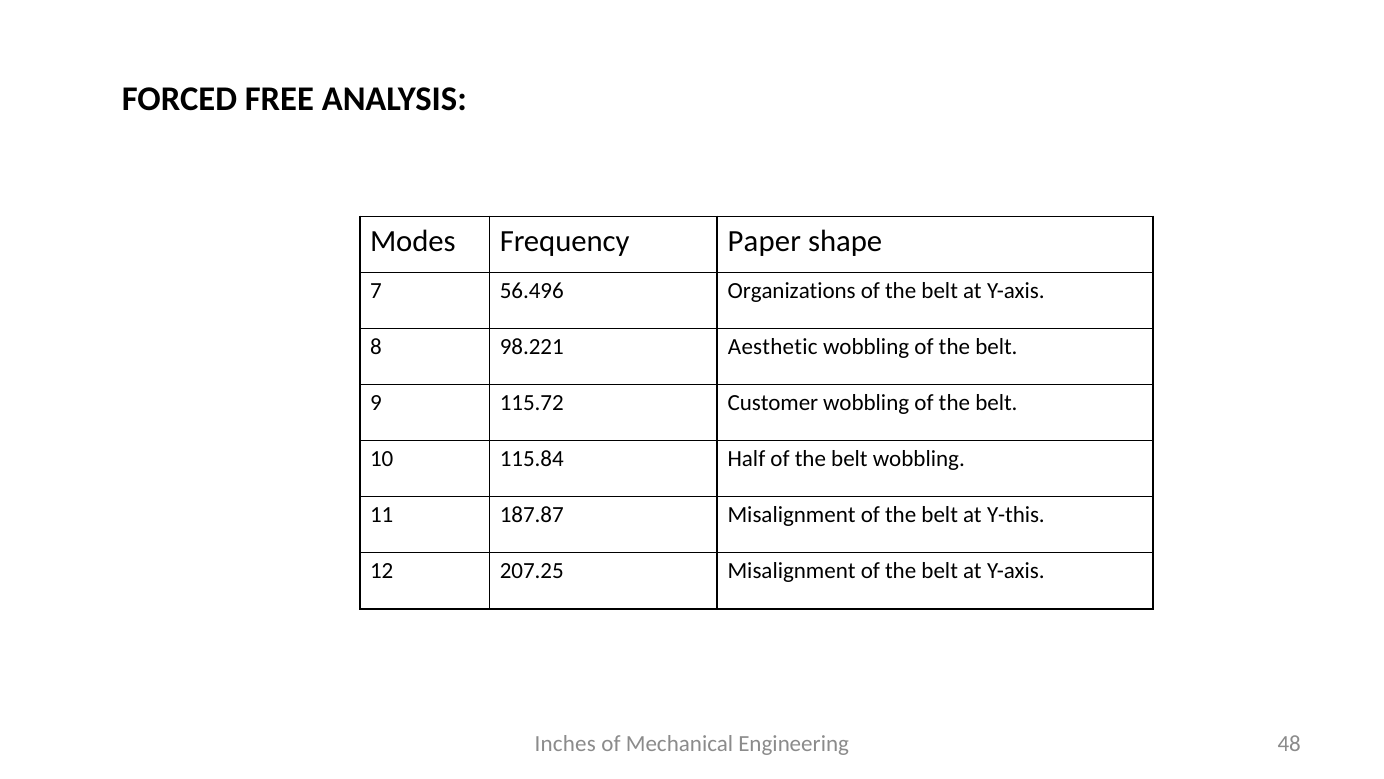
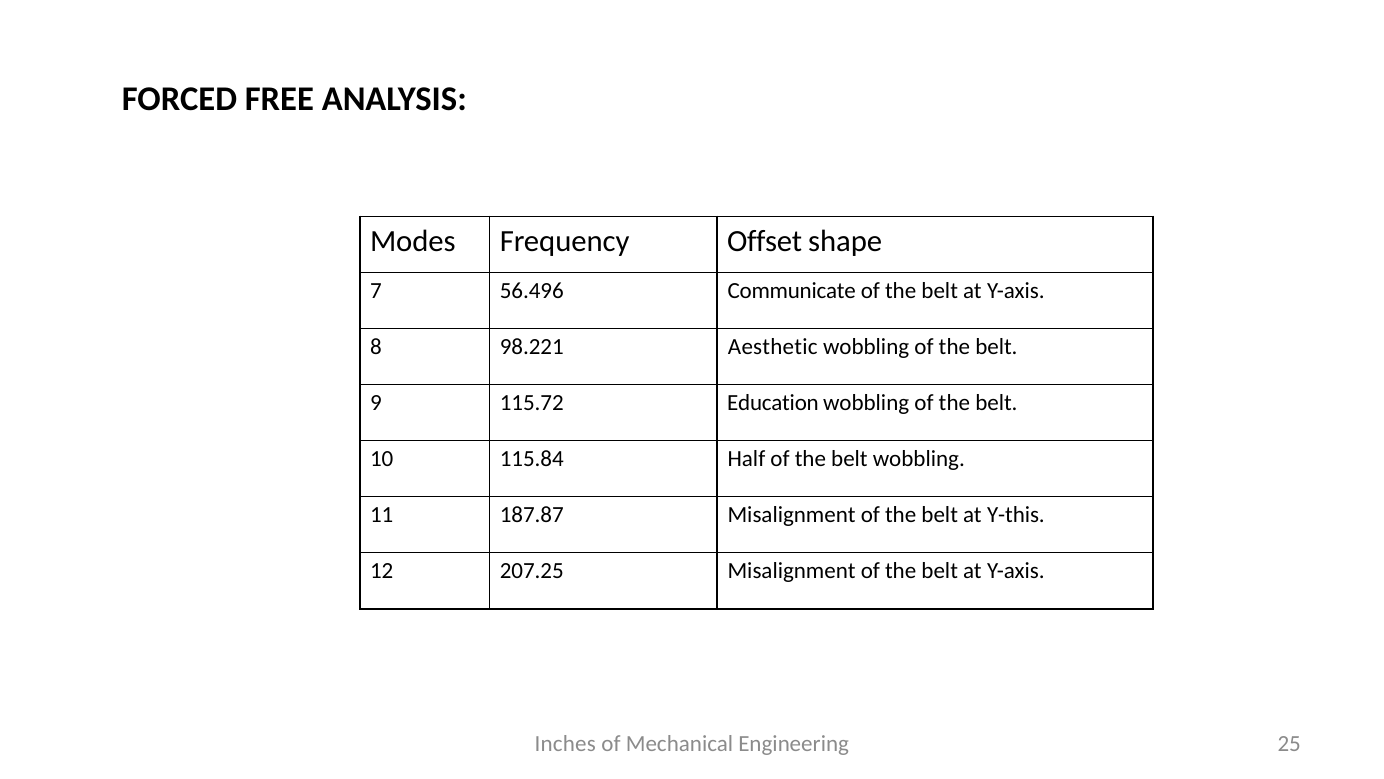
Paper: Paper -> Offset (765, 241)
Organizations: Organizations -> Communicate (792, 291)
Customer: Customer -> Education (773, 403)
48: 48 -> 25 (1289, 744)
